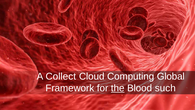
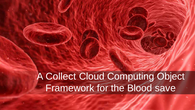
Global: Global -> Object (171, 76)
the underline: present -> none (118, 88)
such: such -> save (165, 88)
